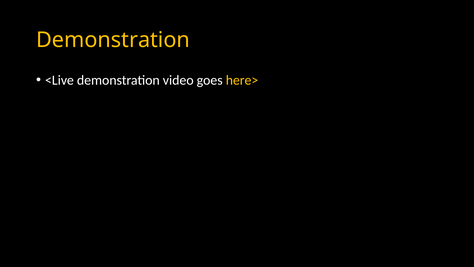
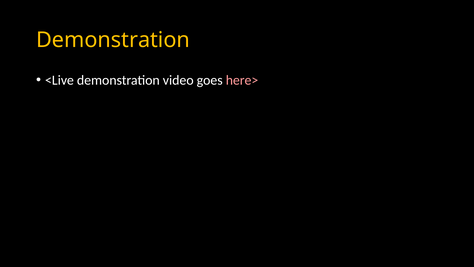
here> colour: yellow -> pink (242, 80)
